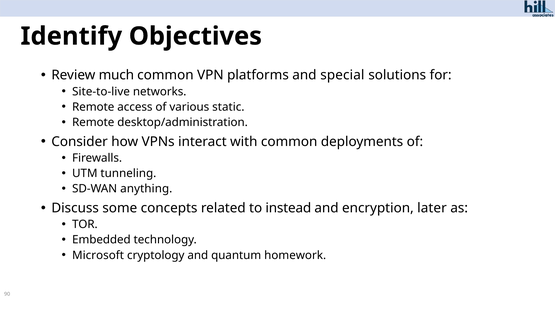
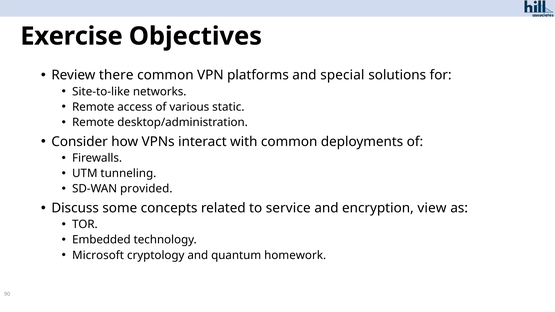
Identify: Identify -> Exercise (71, 36)
much: much -> there (116, 75)
Site-to-live: Site-to-live -> Site-to-like (101, 92)
anything: anything -> provided (146, 189)
instead: instead -> service (288, 208)
later: later -> view (432, 208)
